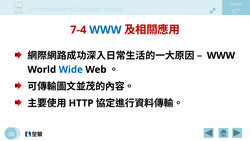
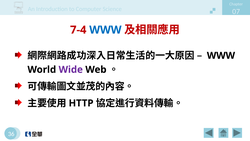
Wide colour: blue -> purple (71, 69)
